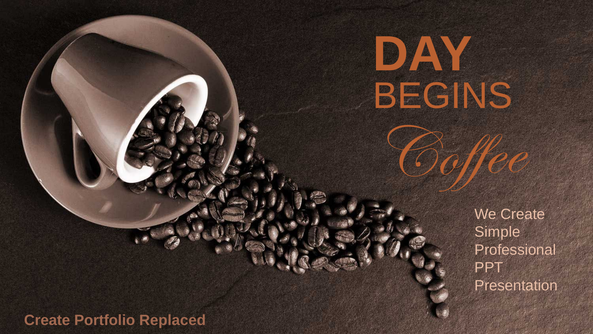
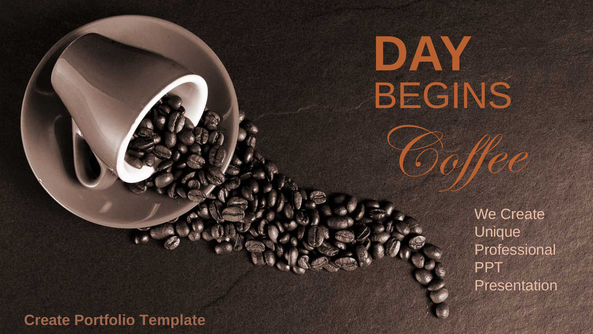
Simple: Simple -> Unique (498, 232)
Replaced: Replaced -> Template (172, 320)
